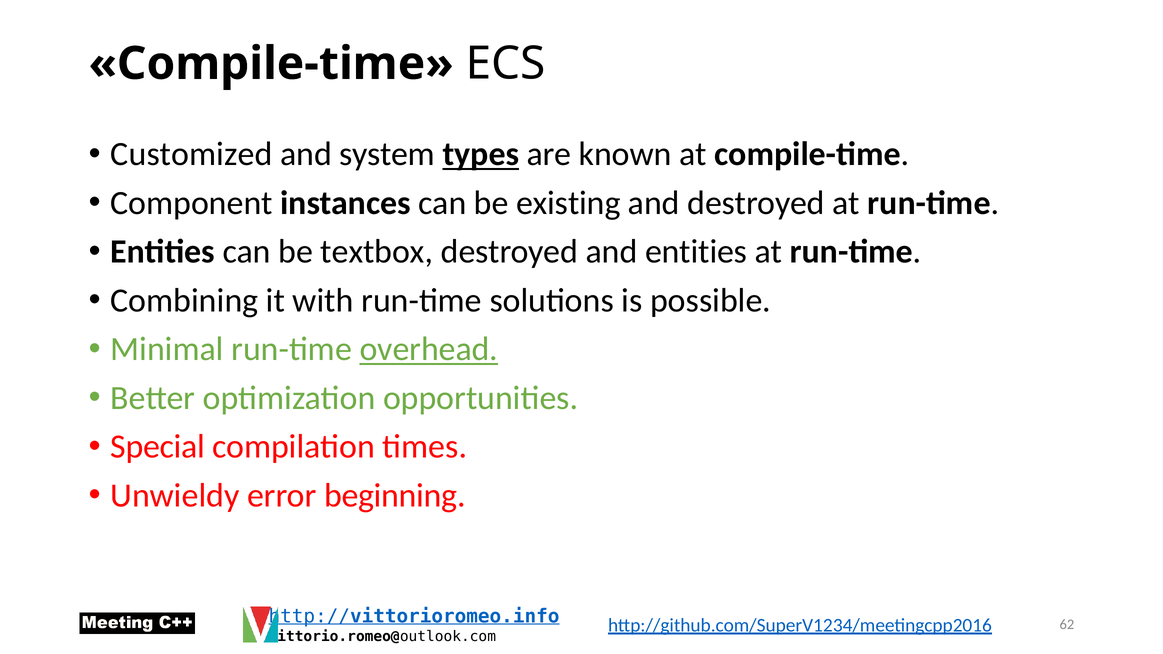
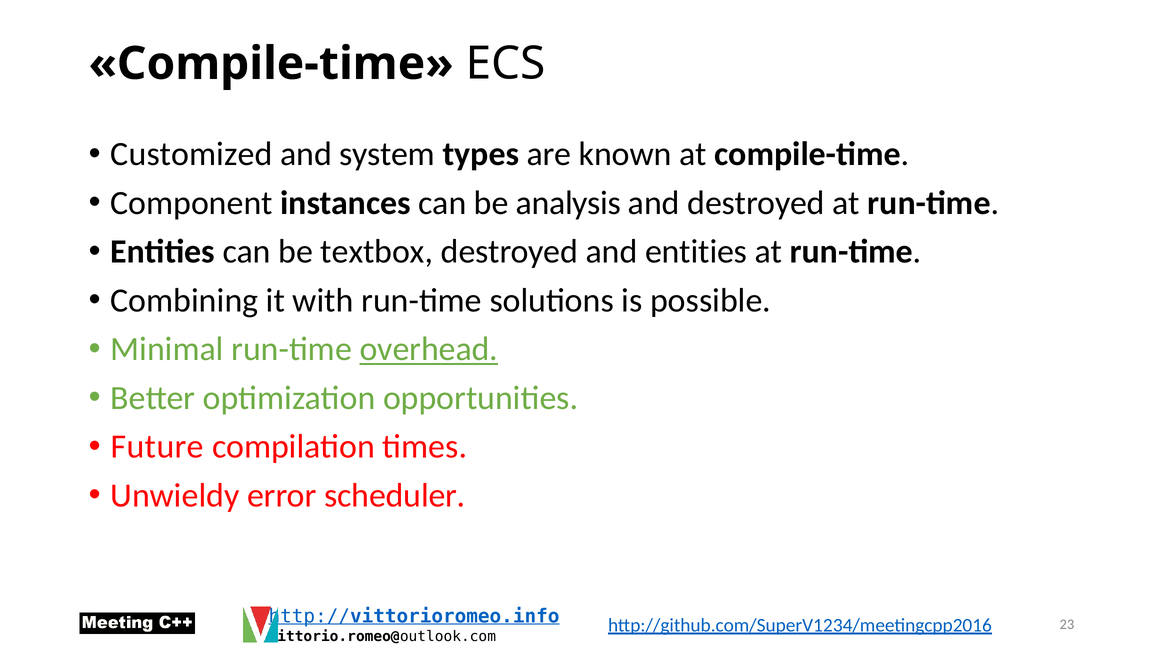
types underline: present -> none (481, 154)
existing: existing -> analysis (568, 203)
Special: Special -> Future (157, 447)
beginning: beginning -> scheduler (395, 496)
62: 62 -> 23 (1067, 625)
